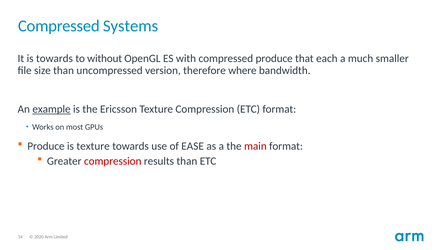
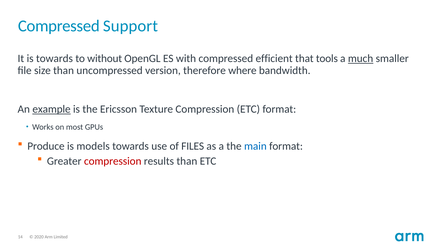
Systems: Systems -> Support (130, 26)
compressed produce: produce -> efficient (274, 59)
each: each -> tools (327, 59)
much underline: none -> present (361, 59)
is texture: texture -> models (93, 146)
EASE: EASE -> FILES (193, 146)
main colour: red -> blue (255, 146)
